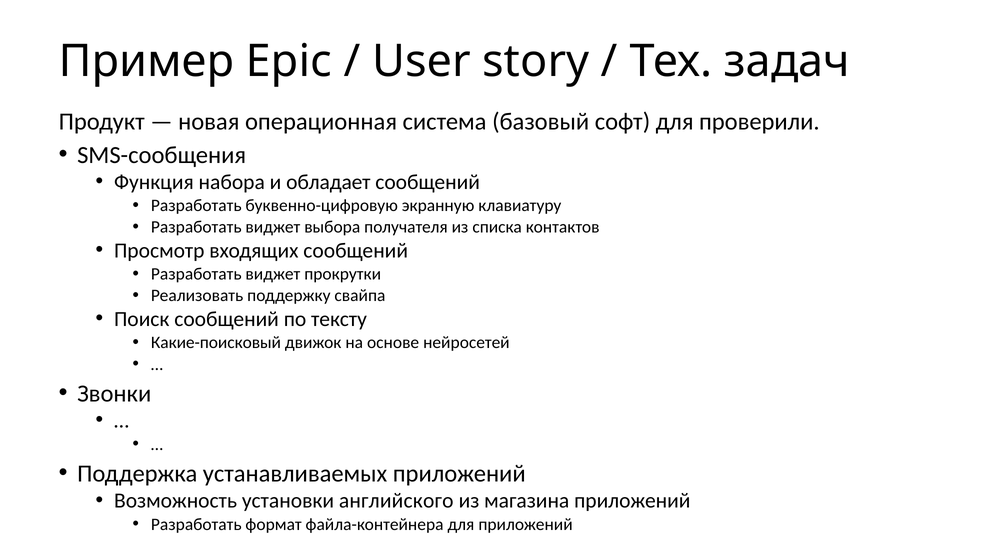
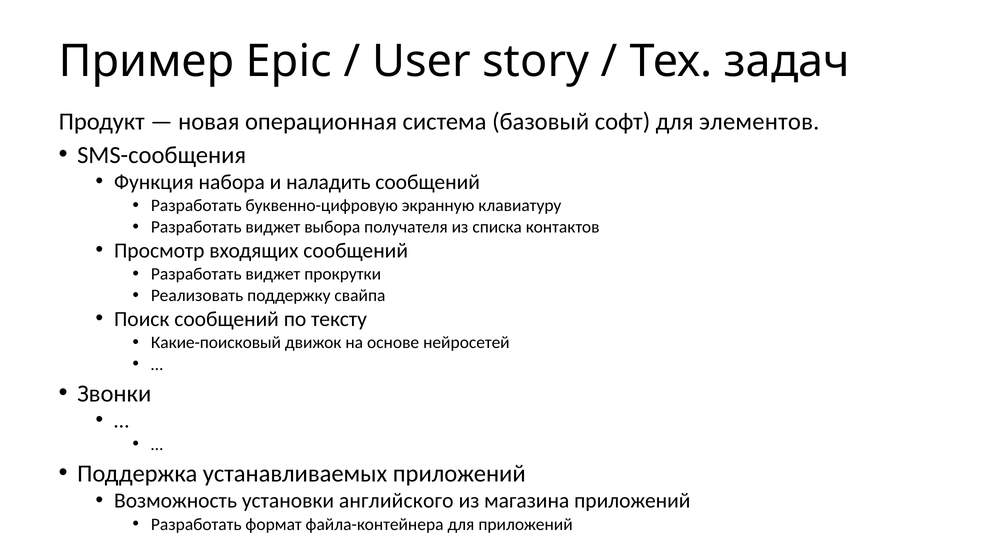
проверили: проверили -> элементов (759, 122)
обладает: обладает -> наладить (328, 182)
